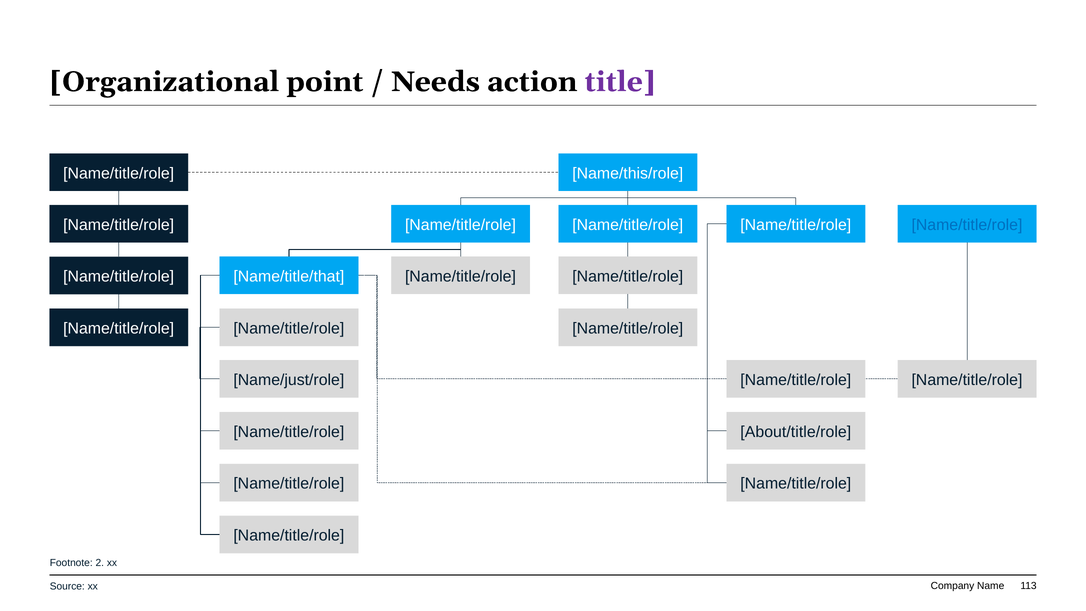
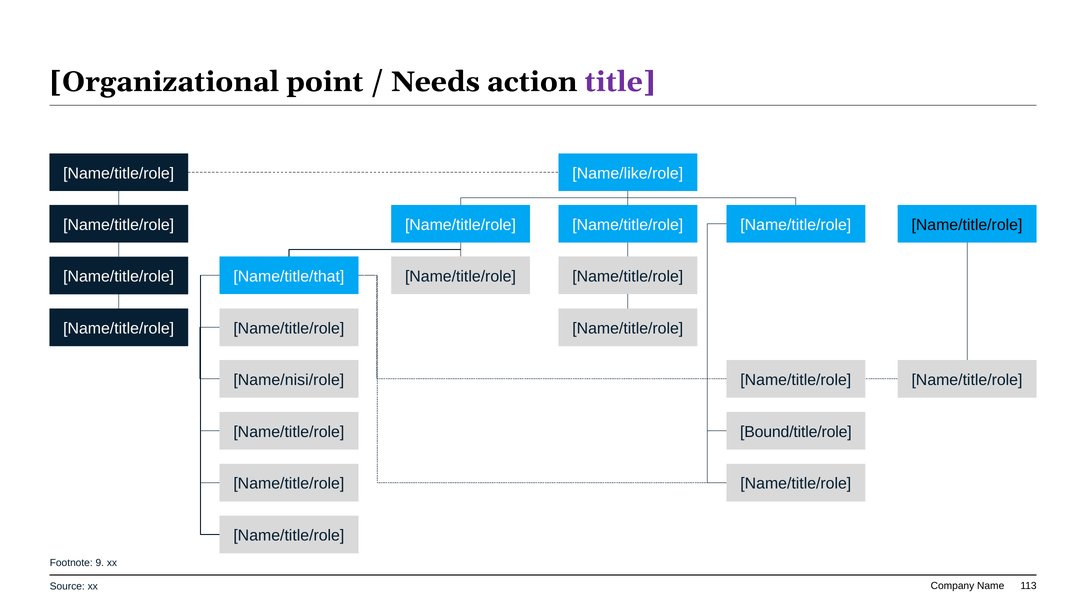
Name/this/role: Name/this/role -> Name/like/role (628, 173)
Name/title/role colour: blue -> black (967, 225)
Name/just/role: Name/just/role -> Name/nisi/role (289, 380)
About/title/role: About/title/role -> Bound/title/role (796, 432)
2: 2 -> 9 (100, 563)
